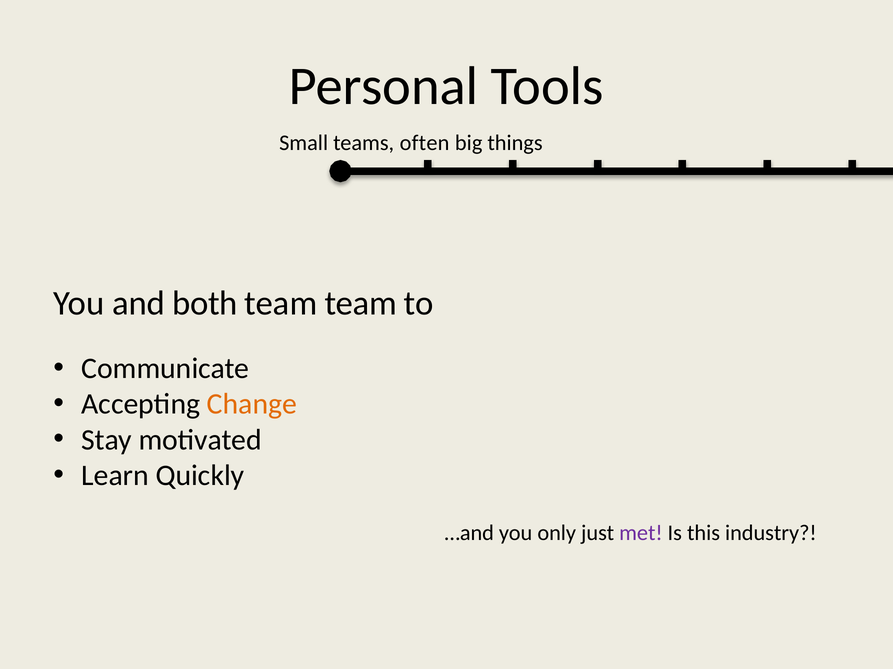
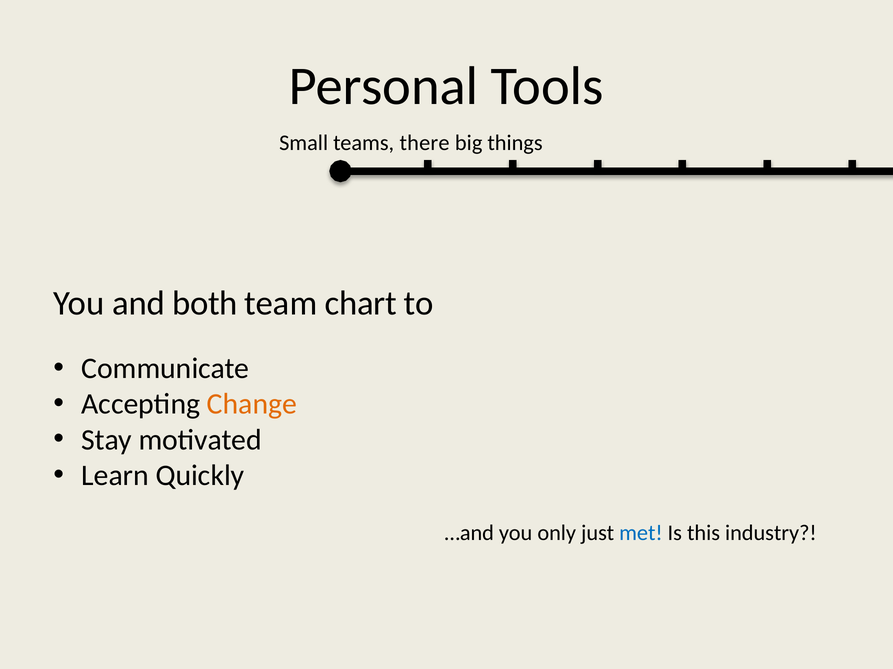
often: often -> there (425, 143)
team team: team -> chart (361, 304)
met colour: purple -> blue (641, 533)
